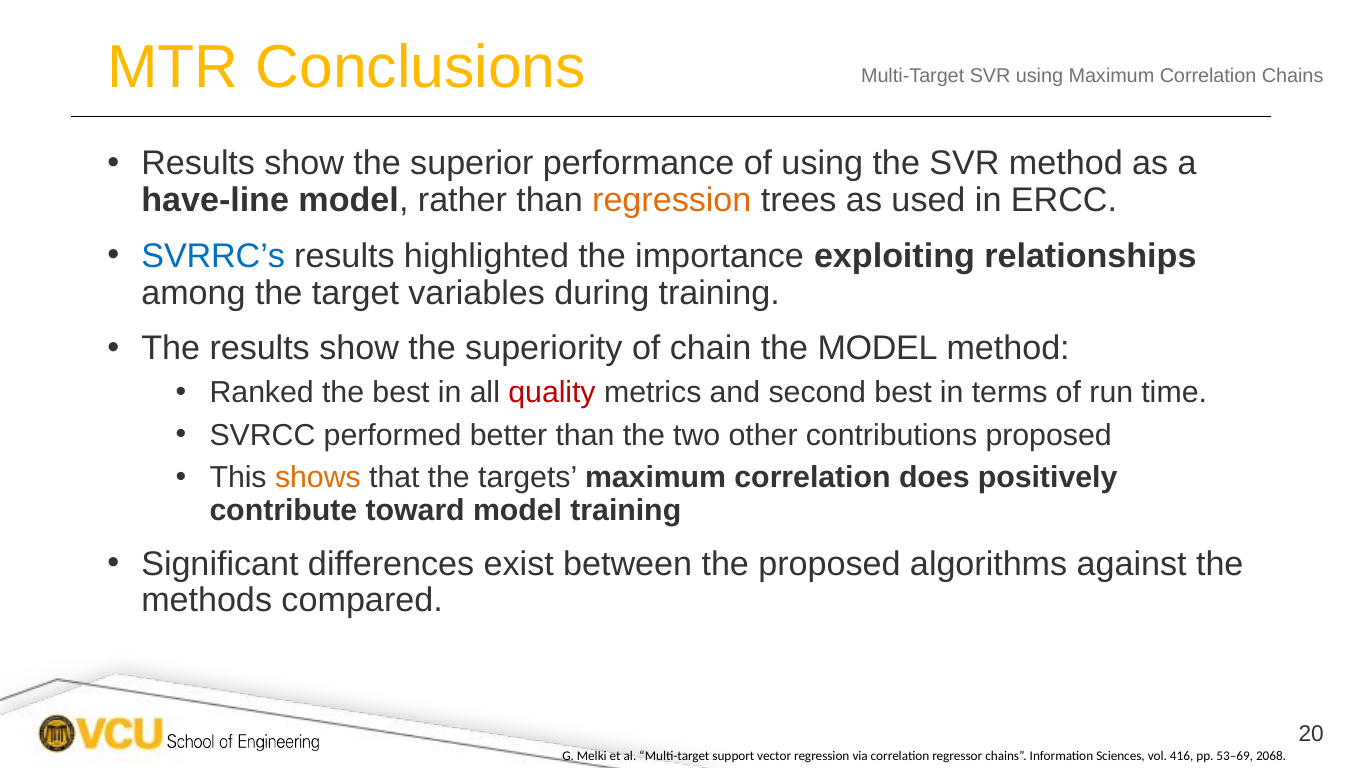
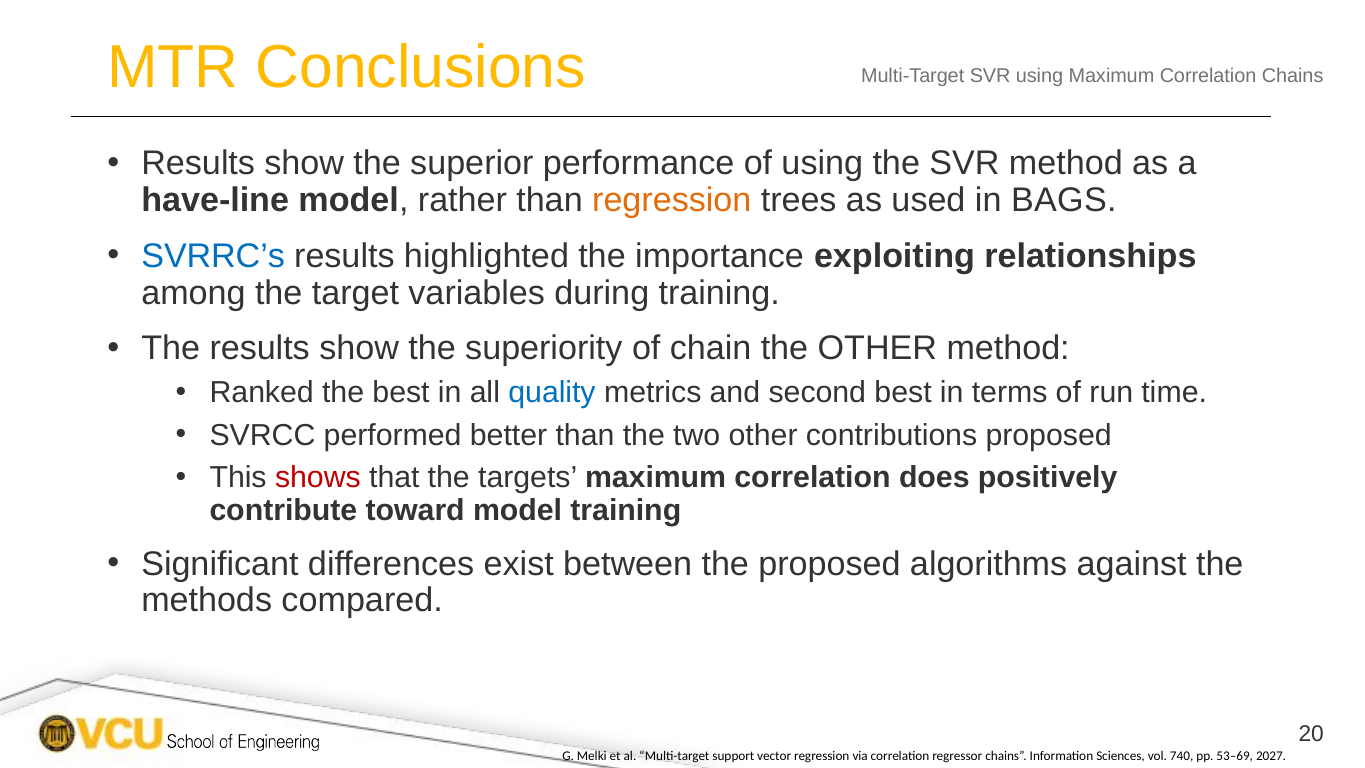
ERCC: ERCC -> BAGS (1064, 200)
the MODEL: MODEL -> OTHER (877, 349)
quality colour: red -> blue (552, 393)
shows colour: orange -> red (318, 477)
416: 416 -> 740 (1182, 756)
2068: 2068 -> 2027 (1271, 756)
